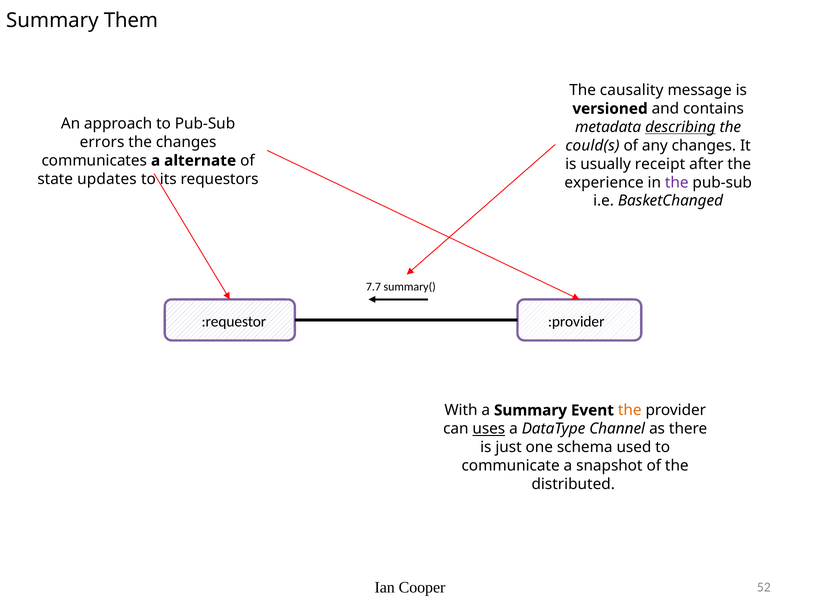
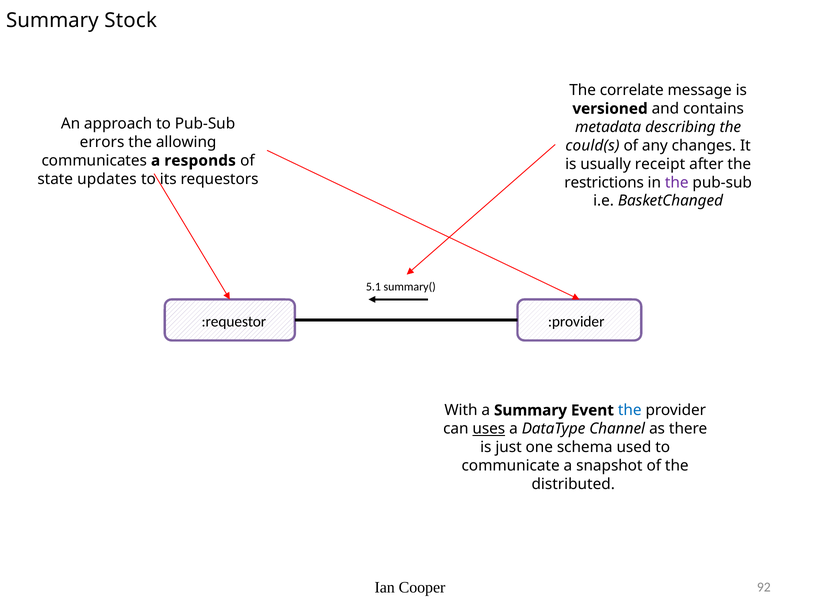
Them: Them -> Stock (131, 20)
causality: causality -> correlate (632, 90)
describing underline: present -> none (680, 127)
the changes: changes -> allowing (186, 142)
alternate: alternate -> responds (200, 161)
experience: experience -> restrictions (604, 182)
7.7: 7.7 -> 5.1 (373, 287)
the colour: orange -> blue (630, 410)
52: 52 -> 92 (764, 587)
